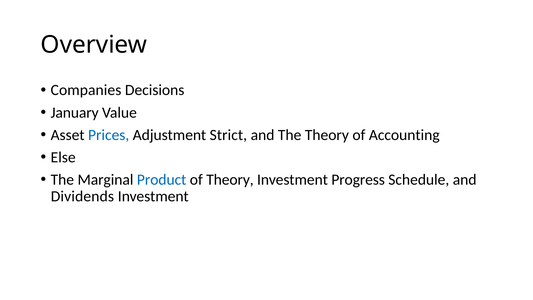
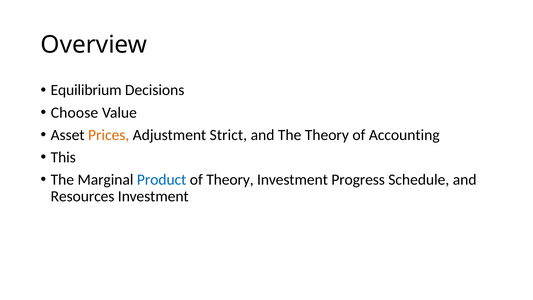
Companies: Companies -> Equilibrium (86, 90)
January: January -> Choose (75, 112)
Prices colour: blue -> orange (109, 135)
Else: Else -> This (63, 157)
Dividends: Dividends -> Resources (83, 196)
